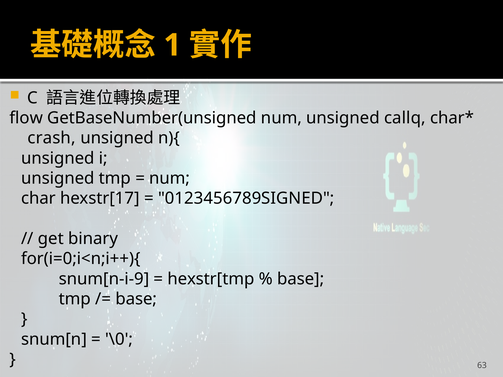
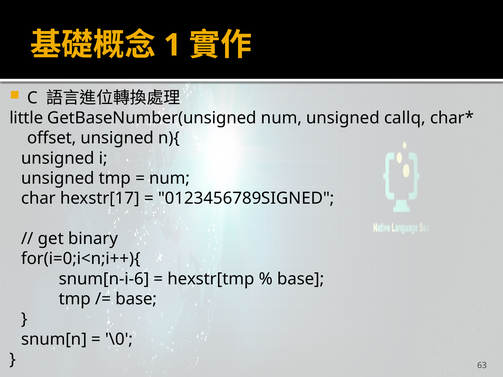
flow: flow -> little (26, 118)
crash: crash -> offset (52, 138)
snum[n-i-9: snum[n-i-9 -> snum[n-i-6 (104, 279)
